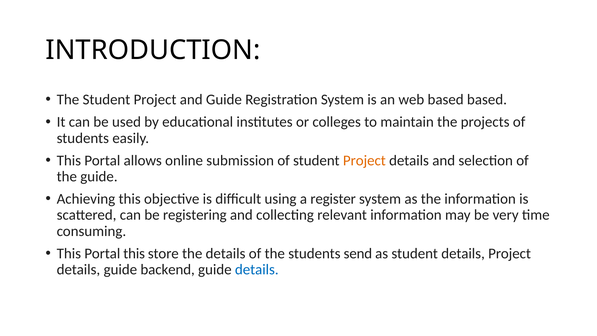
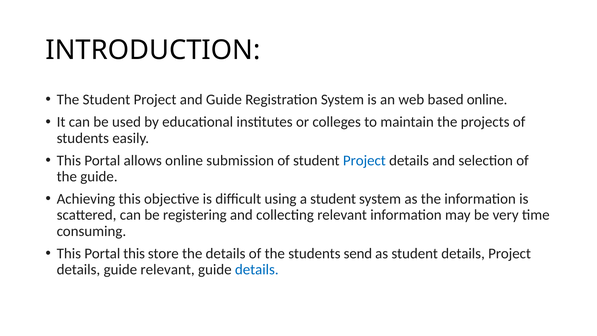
based based: based -> online (487, 100)
Project colour: orange -> blue (364, 160)
a register: register -> student (333, 199)
guide backend: backend -> relevant (168, 270)
